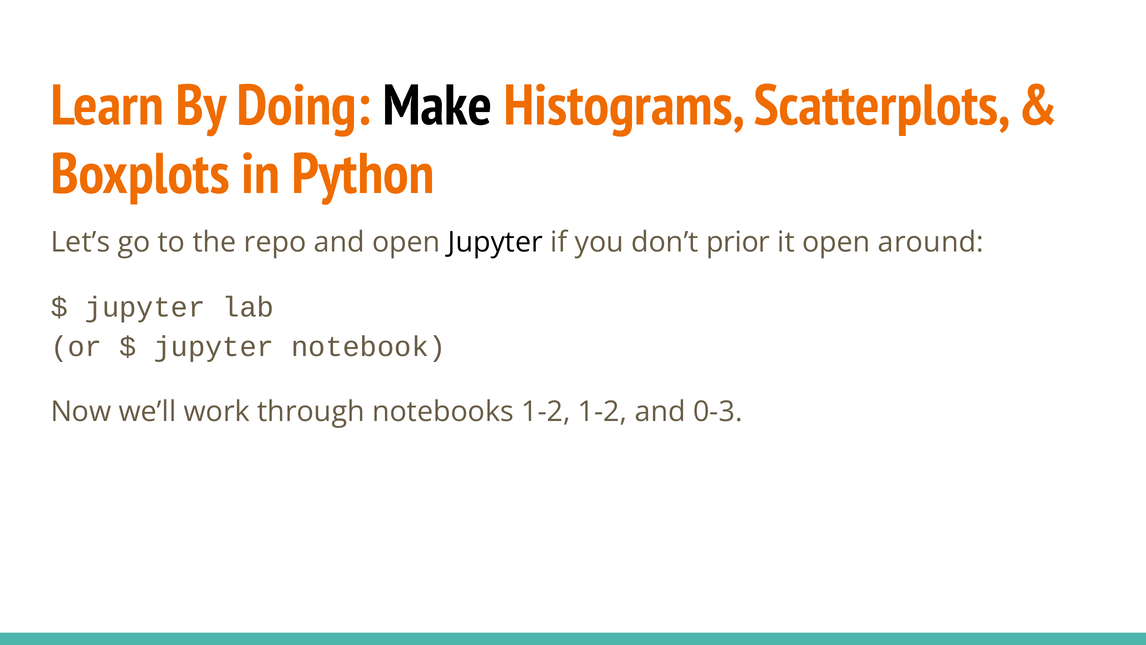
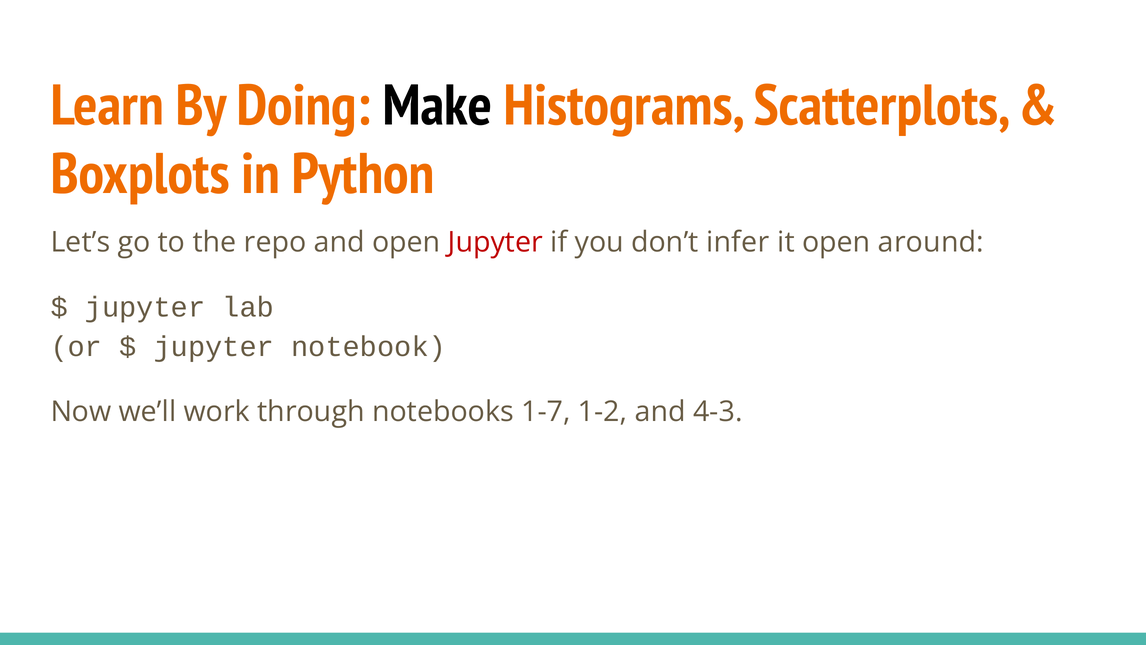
Jupyter colour: black -> red (495, 242)
prior: prior -> infer (738, 242)
notebooks 1-2: 1-2 -> 1-7 (546, 412)
0-3: 0-3 -> 4-3 (718, 412)
